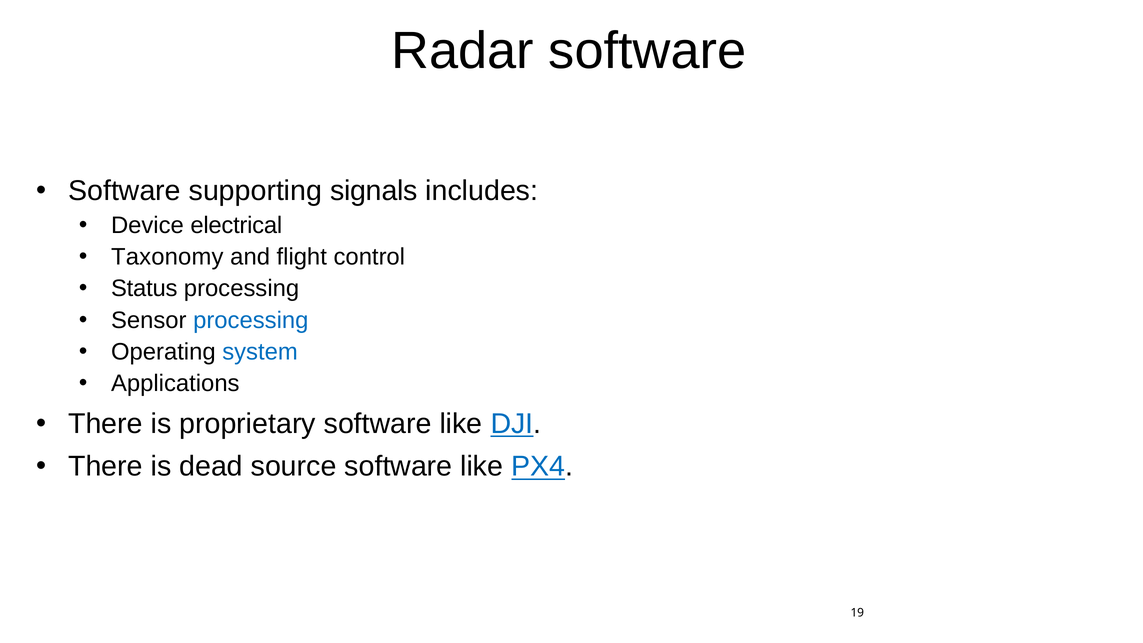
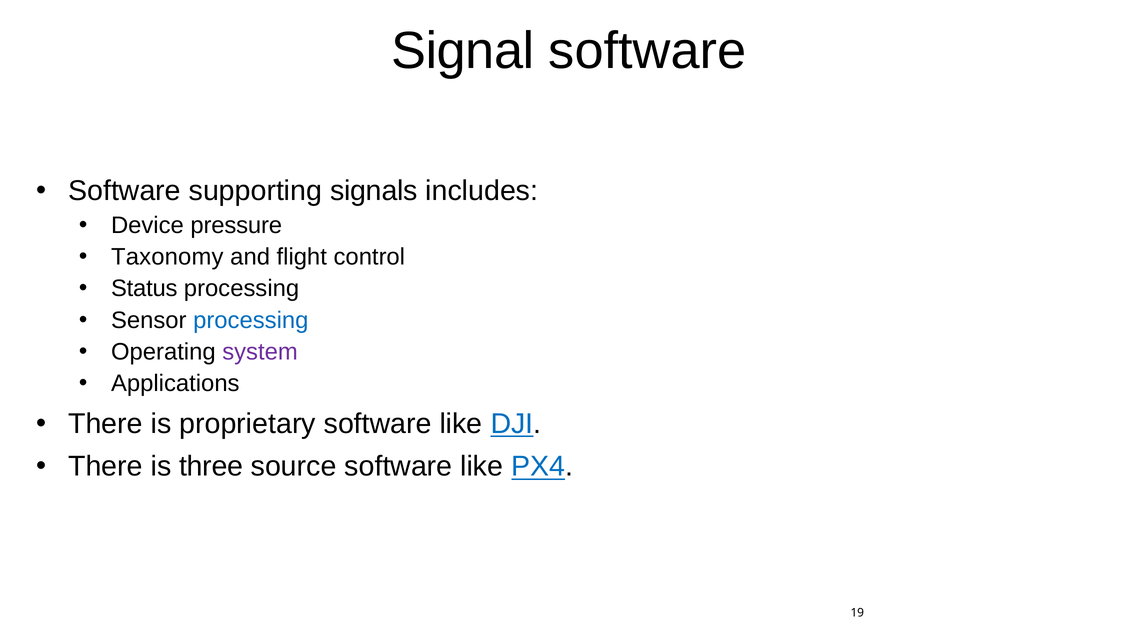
Radar: Radar -> Signal (463, 51)
electrical: electrical -> pressure (236, 225)
system colour: blue -> purple (260, 352)
dead: dead -> three (211, 466)
